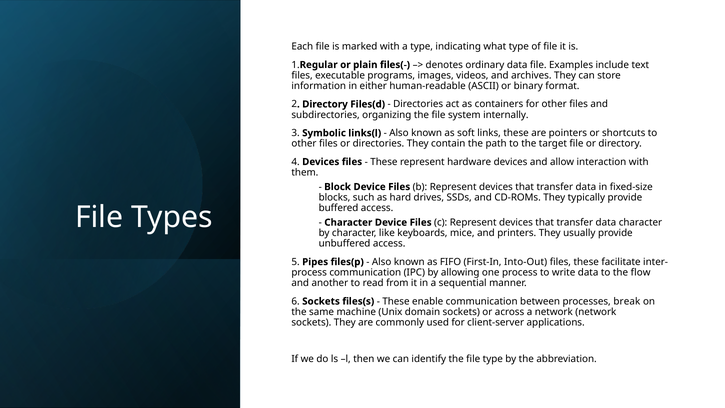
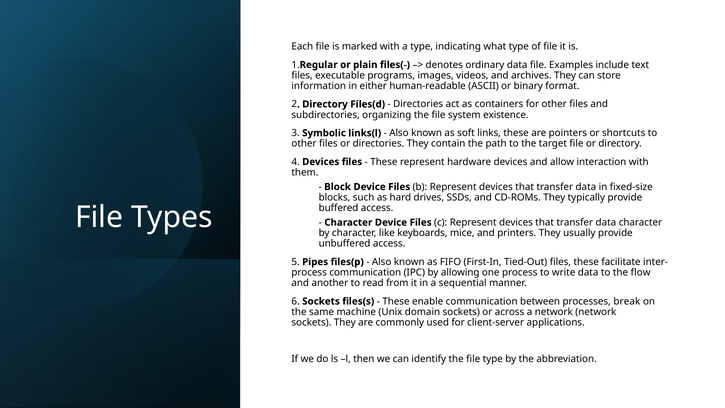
internally: internally -> existence (506, 115)
Into-Out: Into-Out -> Tied-Out (526, 262)
